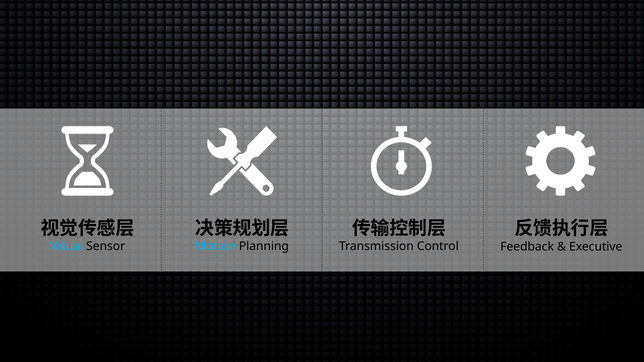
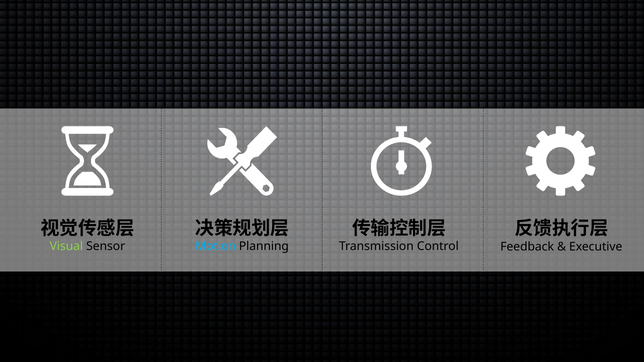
Visual colour: light blue -> light green (66, 247)
